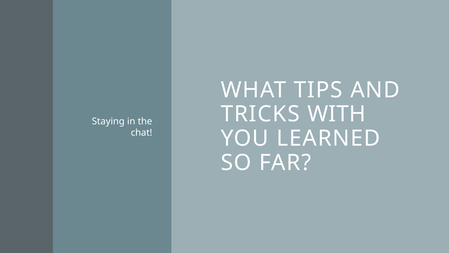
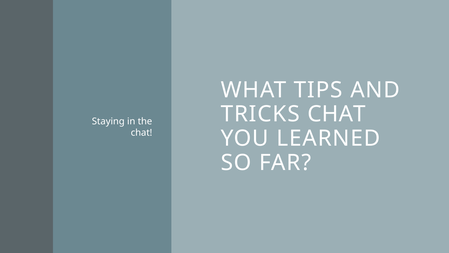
TRICKS WITH: WITH -> CHAT (337, 114)
